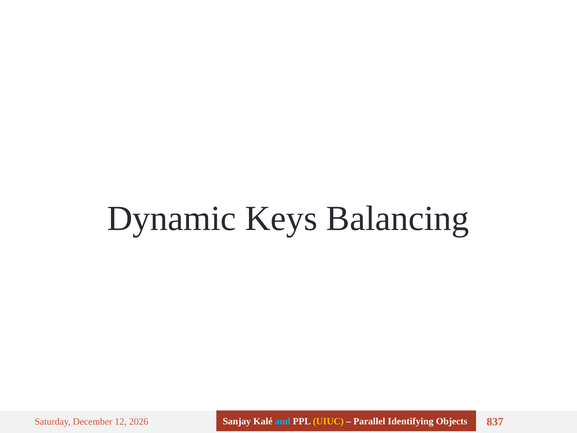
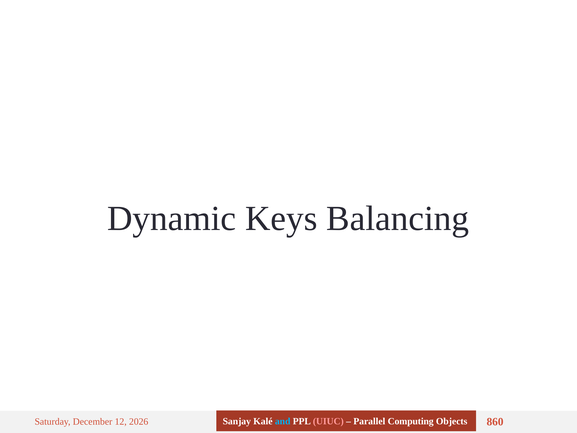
UIUC colour: yellow -> pink (328, 421)
Identifying: Identifying -> Computing (411, 421)
837: 837 -> 860 (495, 422)
